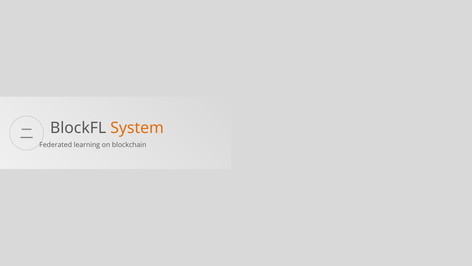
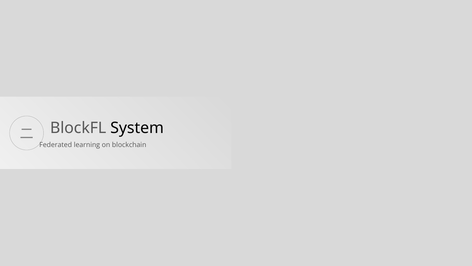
System colour: orange -> black (137, 128)
